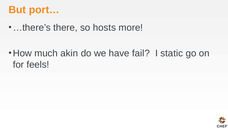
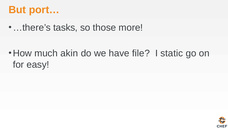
there: there -> tasks (65, 28)
hosts: hosts -> those (104, 28)
fail: fail -> file (141, 53)
feels: feels -> easy (38, 65)
